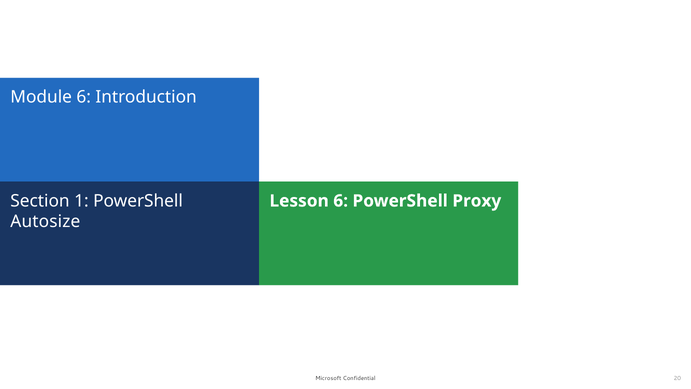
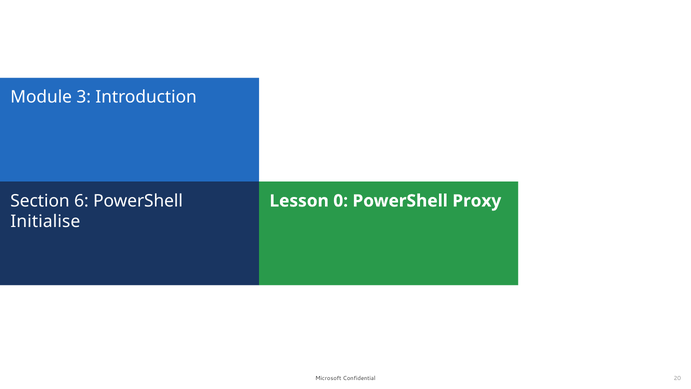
Module 6: 6 -> 3 (84, 97)
1: 1 -> 6 (81, 201)
Lesson 6: 6 -> 0 (341, 201)
Autosize: Autosize -> Initialise (45, 221)
